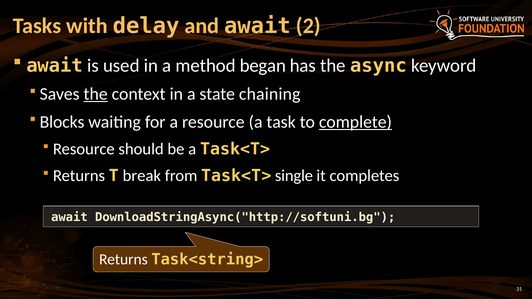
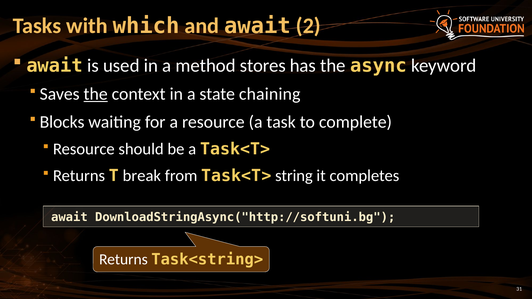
delay: delay -> which (146, 26)
began: began -> stores (263, 66)
complete underline: present -> none (355, 122)
single: single -> string (294, 176)
